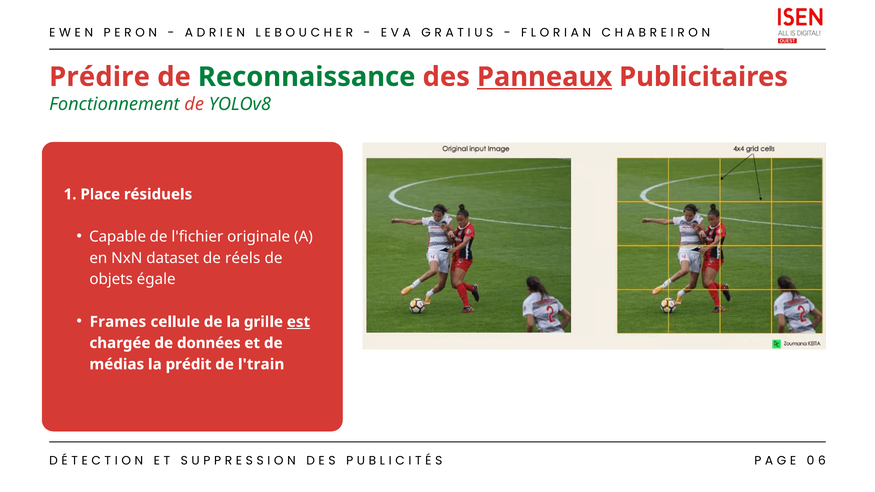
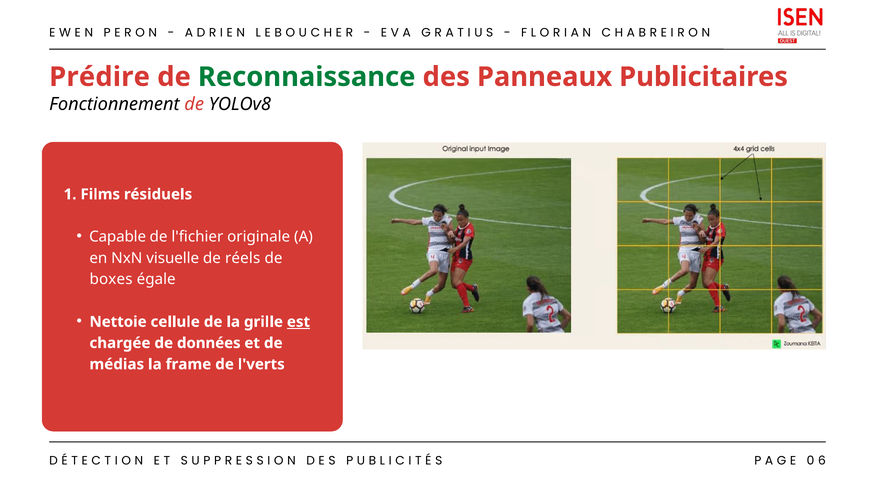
Panneaux underline: present -> none (545, 77)
Fonctionnement colour: green -> black (114, 105)
YOLOv8 colour: green -> black (240, 105)
Place: Place -> Films (100, 194)
dataset: dataset -> visuelle (173, 258)
objets: objets -> boxes (111, 279)
Frames: Frames -> Nettoie (118, 322)
prédit: prédit -> frame (188, 364)
l'train: l'train -> l'verts (261, 364)
